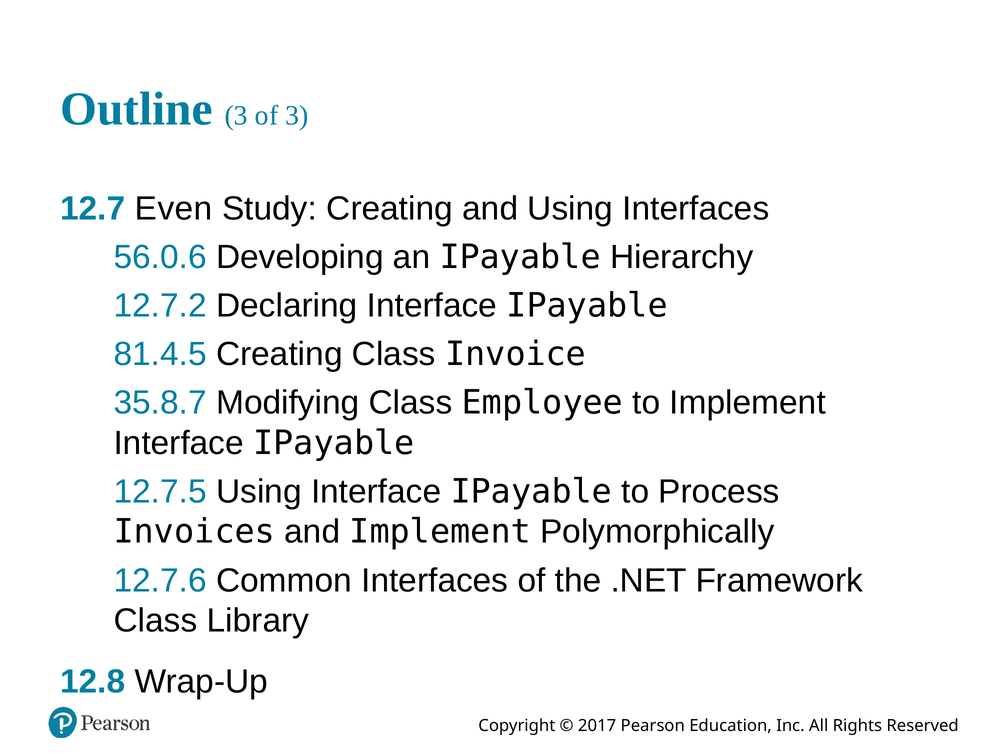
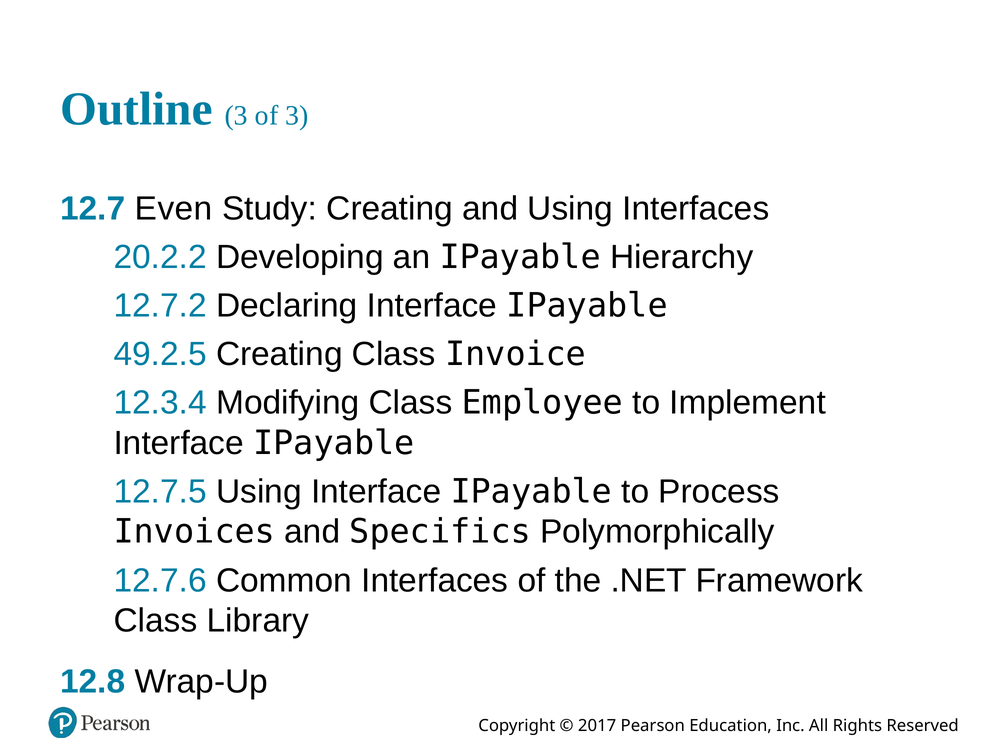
56.0.6: 56.0.6 -> 20.2.2 (160, 257)
81.4.5: 81.4.5 -> 49.2.5 (160, 354)
35.8.7: 35.8.7 -> 12.3.4 (160, 403)
and Implement: Implement -> Specifics (440, 532)
